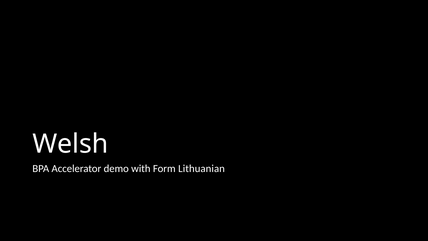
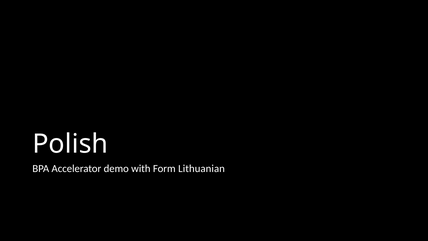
Welsh: Welsh -> Polish (70, 144)
